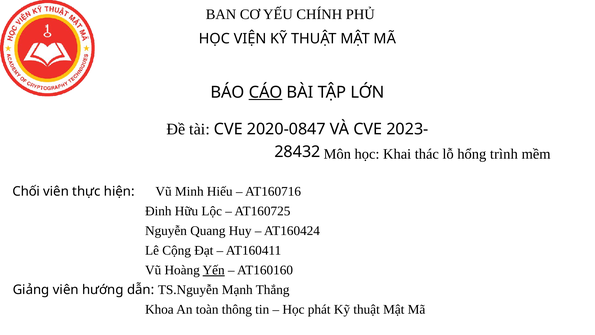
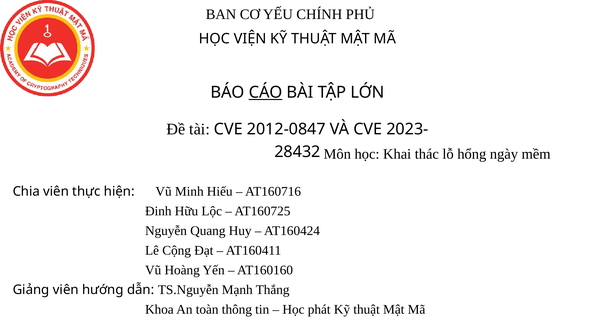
2020-0847: 2020-0847 -> 2012-0847 (286, 129)
trình: trình -> ngày (504, 154)
Chối: Chối -> Chia (26, 191)
Yến underline: present -> none (214, 270)
